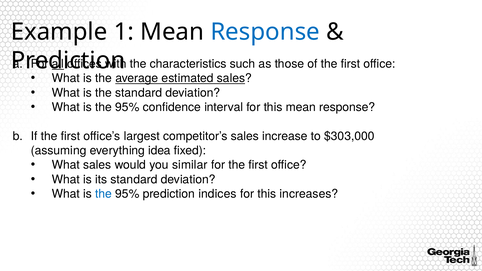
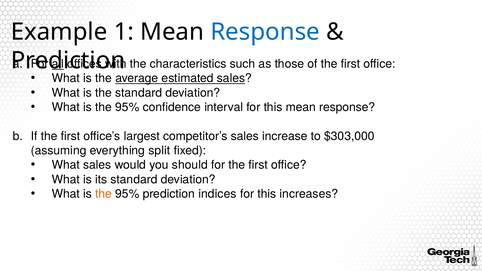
idea: idea -> split (159, 151)
similar: similar -> should (190, 165)
the colour: blue -> orange (104, 194)
